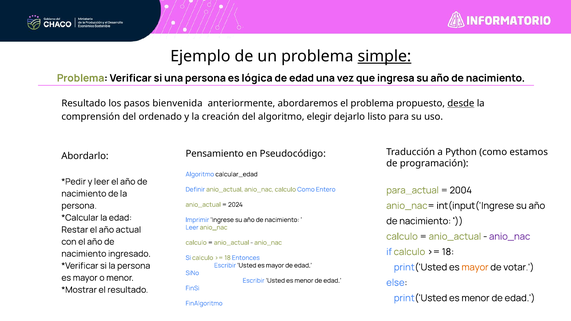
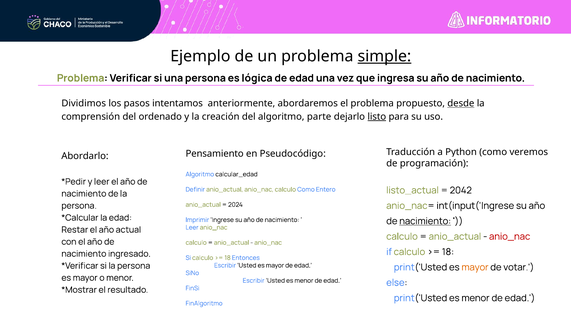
Resultado: Resultado -> Dividimos (84, 104)
bienvenida: bienvenida -> intentamos (178, 104)
elegir: elegir -> parte (319, 117)
listo underline: none -> present (377, 117)
estamos: estamos -> veremos (529, 152)
para_actual: para_actual -> listo_actual (413, 190)
2004: 2004 -> 2042 (461, 190)
nacimiento underline: none -> present (425, 221)
anio_nac colour: purple -> red (510, 237)
